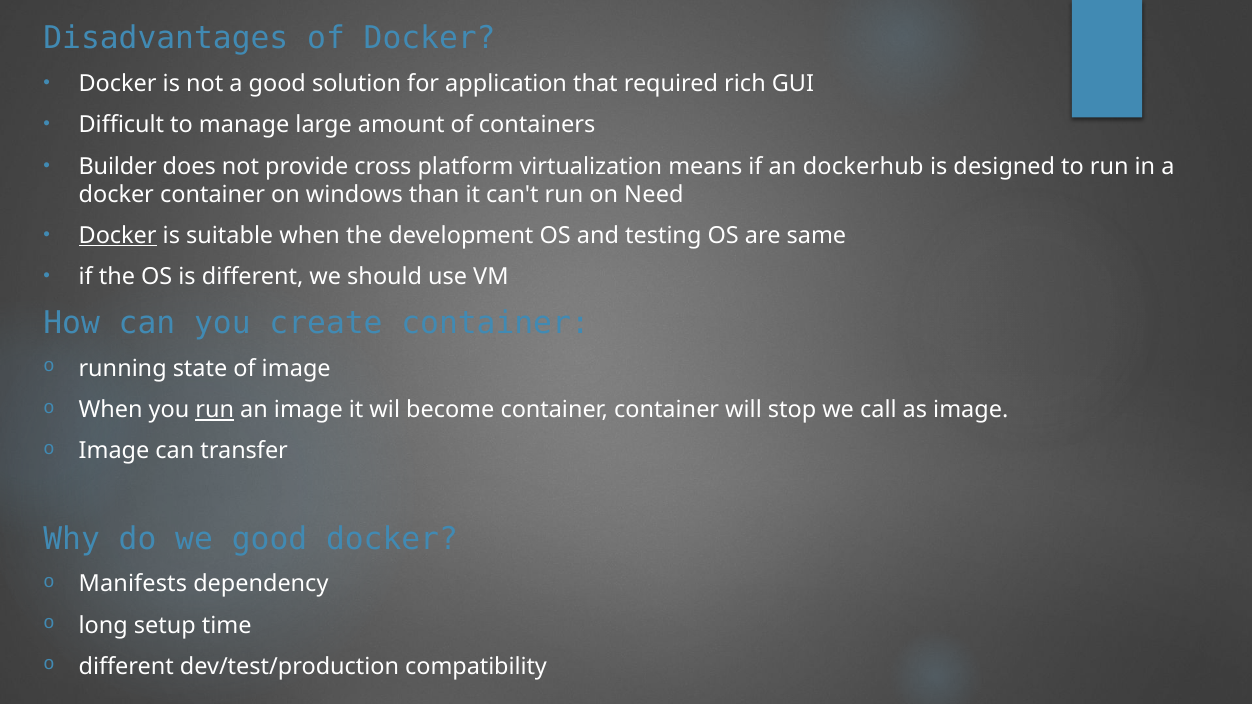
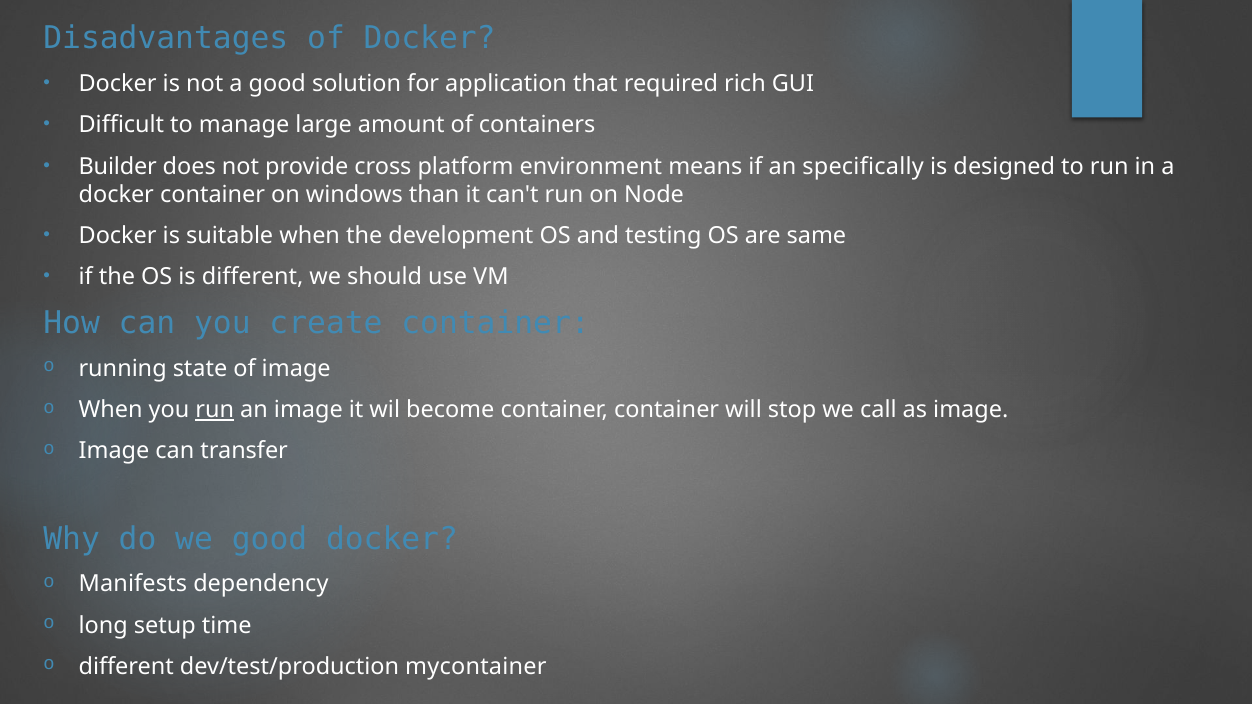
virtualization: virtualization -> environment (591, 166)
dockerhub: dockerhub -> specifically (863, 166)
Need: Need -> Node (654, 195)
Docker underline: present -> none (118, 236)
compatibility: compatibility -> mycontainer (476, 667)
